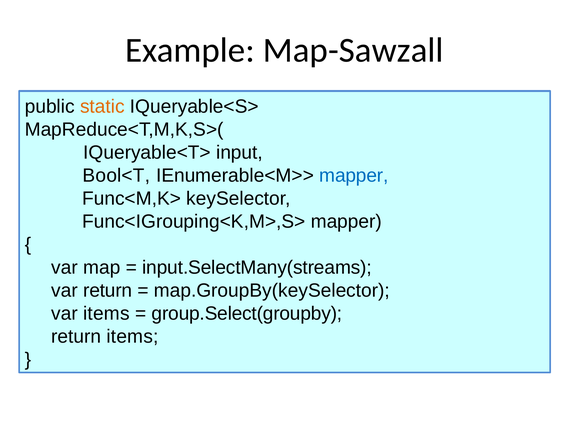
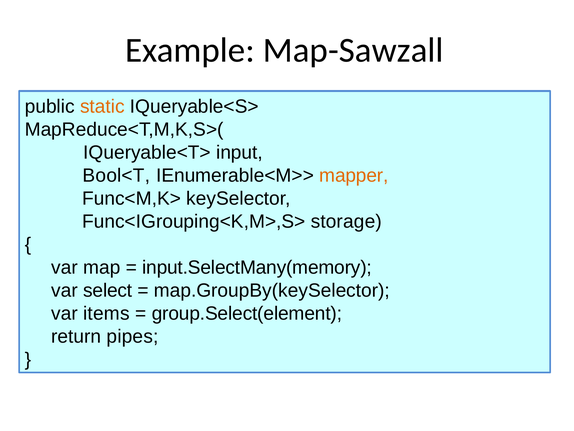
mapper colour: blue -> orange (354, 175)
Func<IGrouping<K,M>,S> mapper: mapper -> storage (346, 221)
input.SelectMany(streams: input.SelectMany(streams -> input.SelectMany(memory (257, 267)
var return: return -> select (108, 290)
group.Select(groupby: group.Select(groupby -> group.Select(element (247, 313)
return items: items -> pipes (133, 336)
